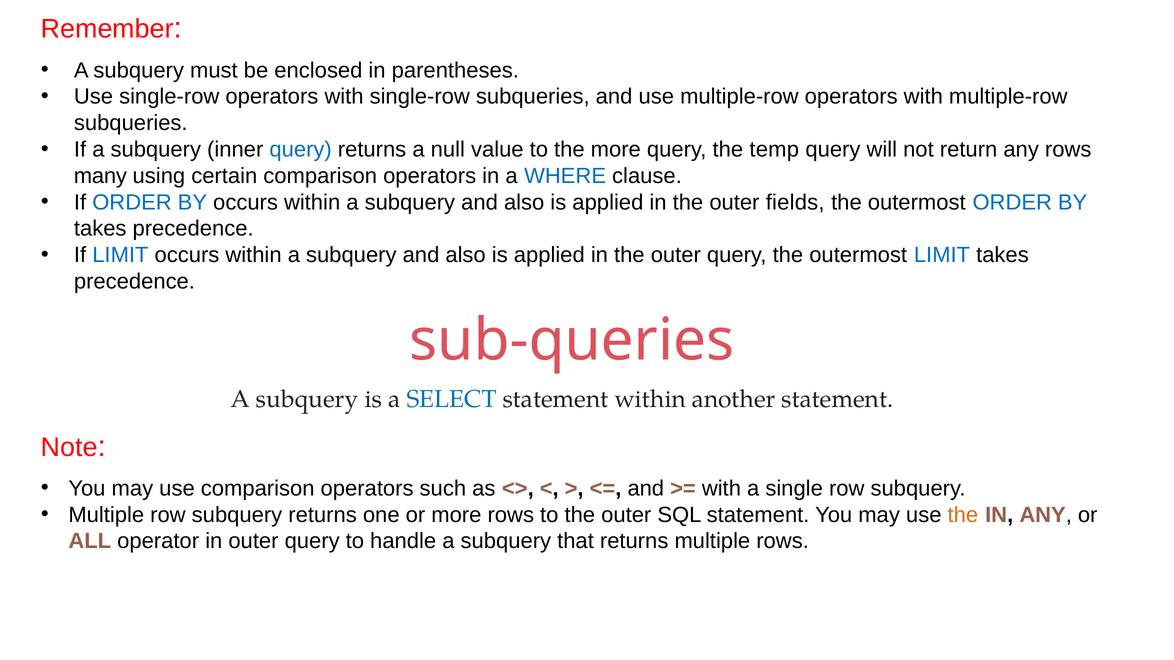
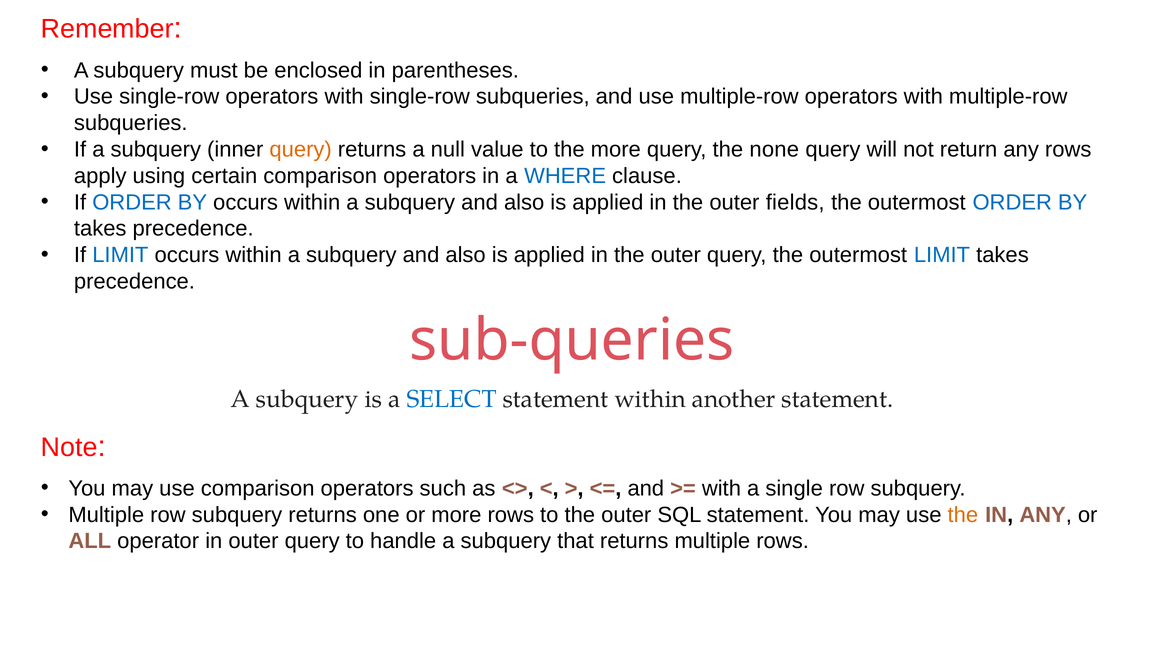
query colour: blue -> orange (301, 150)
temp: temp -> none (774, 150)
many: many -> apply (100, 176)
